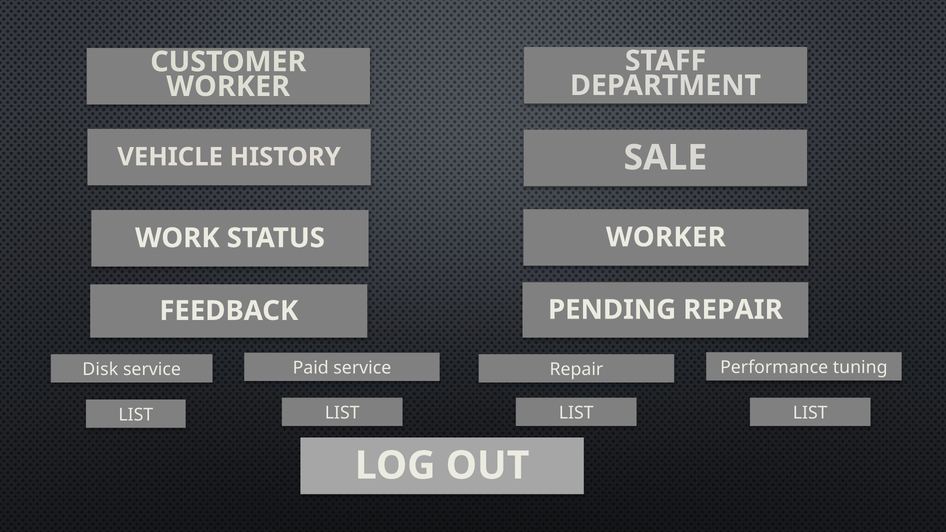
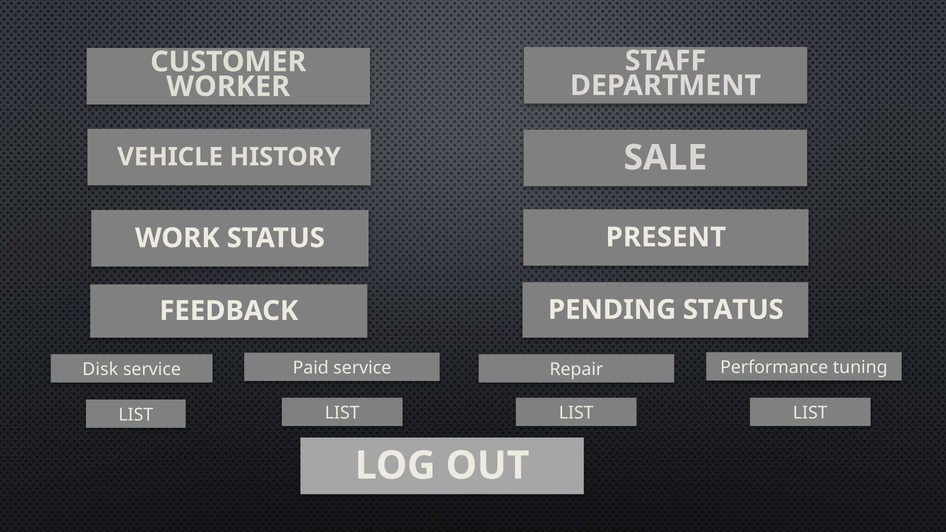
STATUS WORKER: WORKER -> PRESENT (666, 237)
PENDING REPAIR: REPAIR -> STATUS (733, 310)
